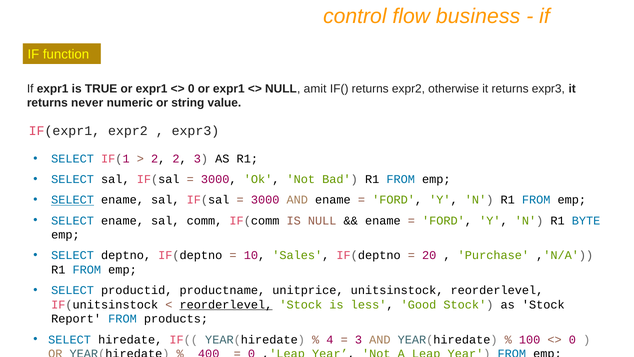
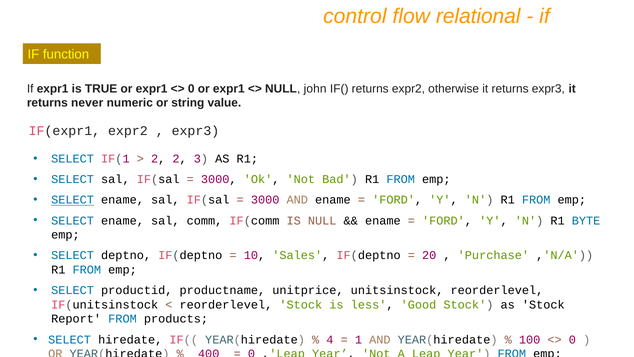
business: business -> relational (478, 17)
amit: amit -> john (315, 89)
reorderlevel underline: present -> none (226, 304)
3: 3 -> 1 (358, 339)
